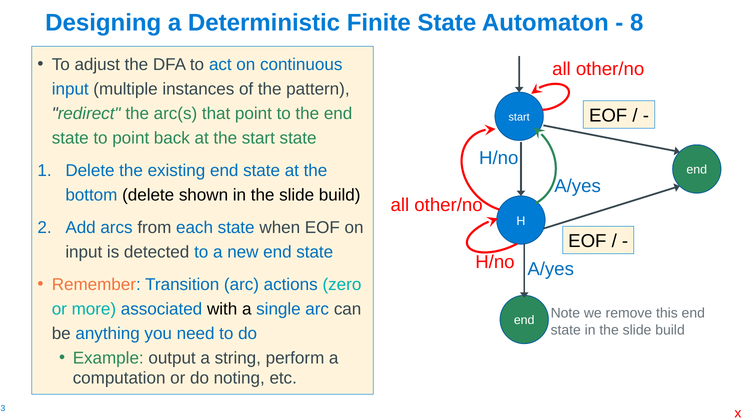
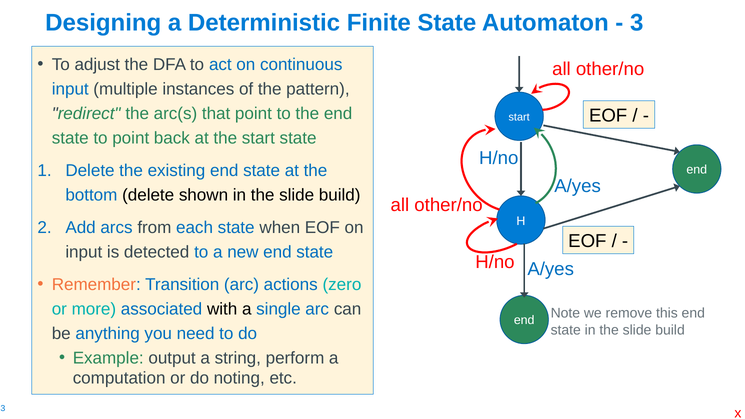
8: 8 -> 3 (637, 23)
